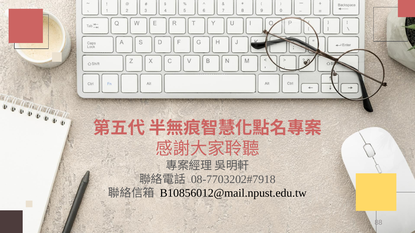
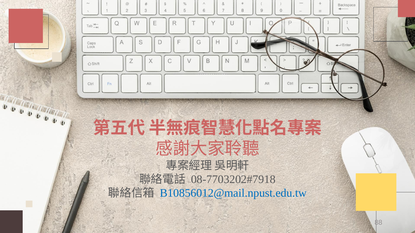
B10856012@mail.npust.edu.tw colour: black -> blue (233, 194)
